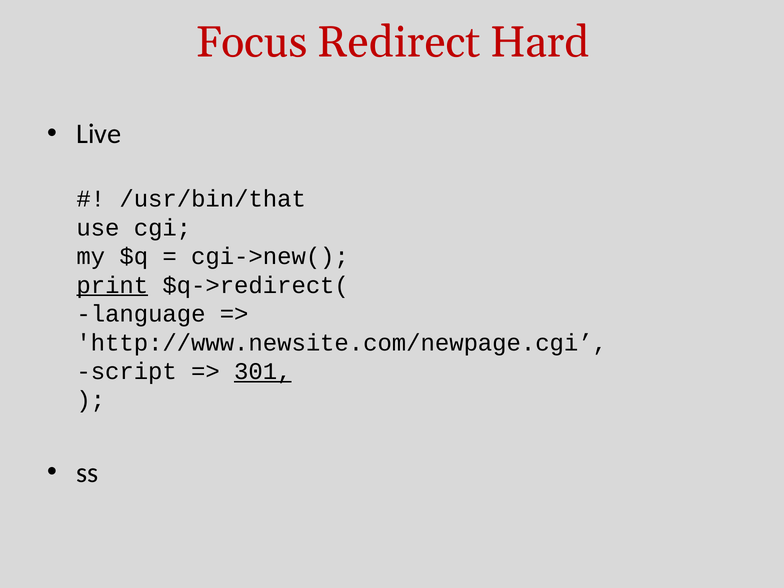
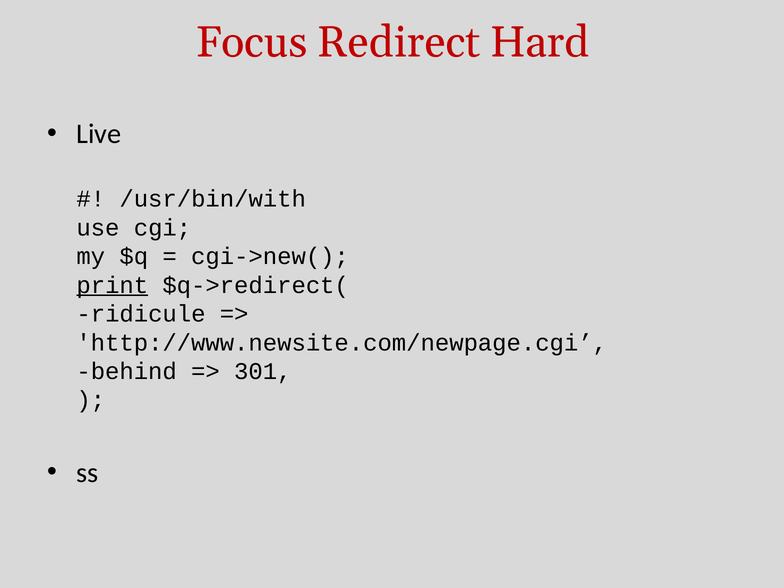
/usr/bin/that: /usr/bin/that -> /usr/bin/with (213, 199)
language: language -> ridicule (141, 314)
script: script -> behind (127, 371)
301 underline: present -> none (263, 371)
